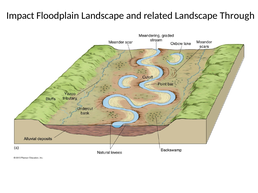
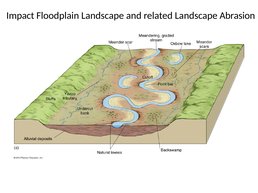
Through: Through -> Abrasion (237, 16)
